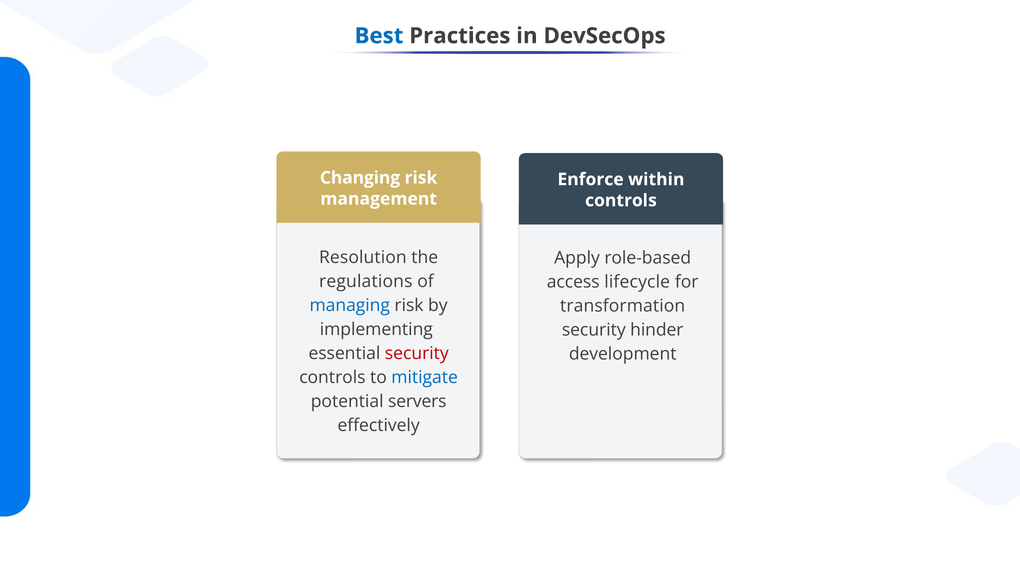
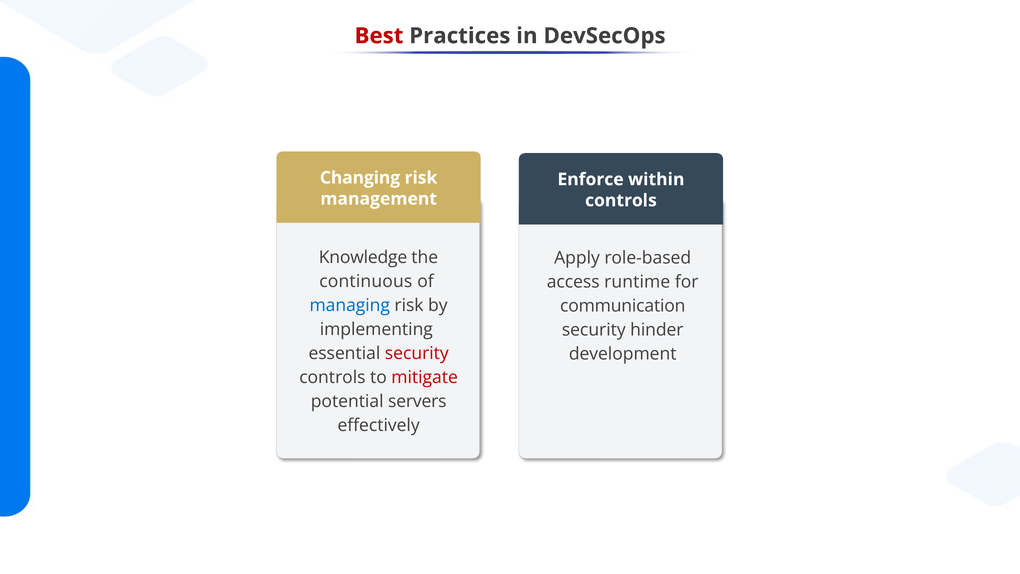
Best colour: blue -> red (379, 36)
Resolution: Resolution -> Knowledge (363, 257)
regulations: regulations -> continuous (366, 281)
lifecycle: lifecycle -> runtime (637, 282)
transformation: transformation -> communication (623, 306)
mitigate colour: blue -> red (425, 377)
